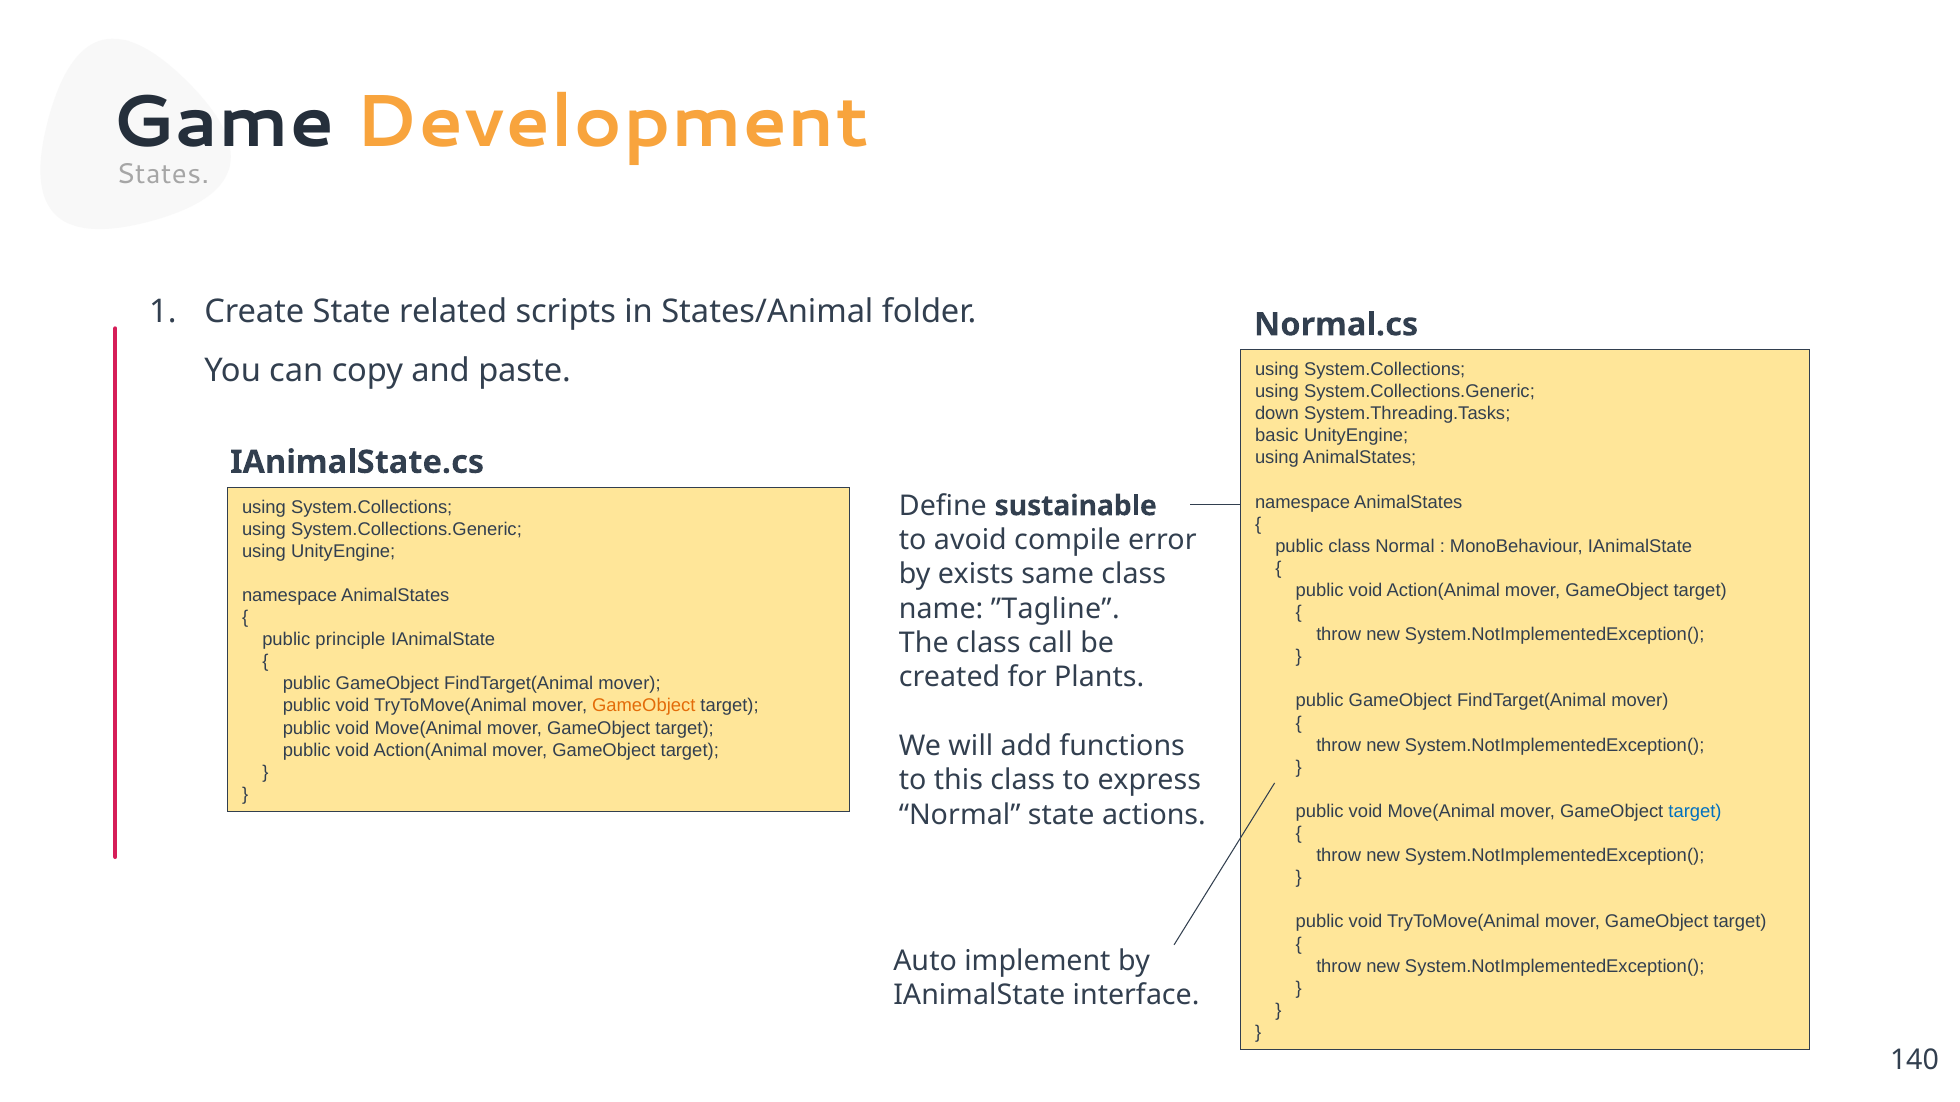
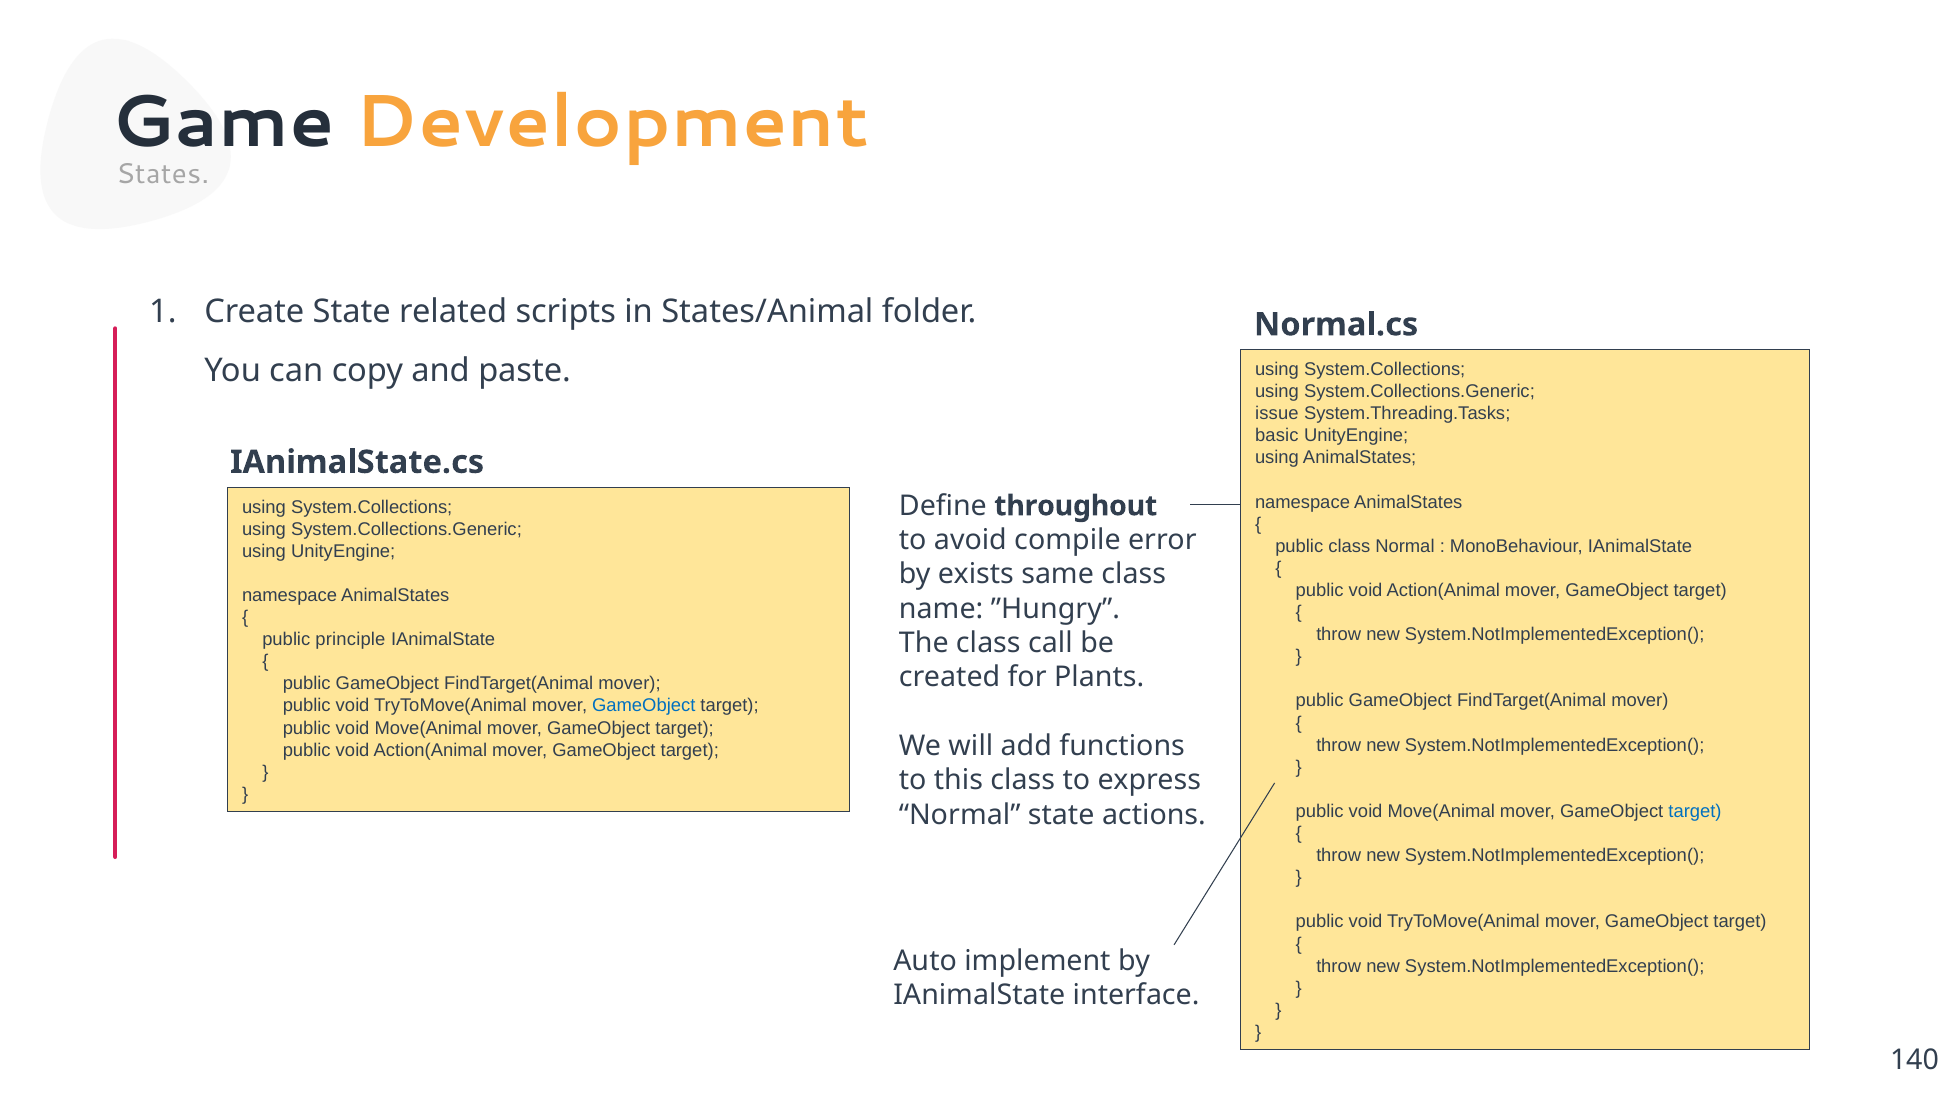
down: down -> issue (1277, 414)
sustainable: sustainable -> throughout (1076, 506)
”Tagline: ”Tagline -> ”Hungry (1055, 609)
GameObject colour: orange -> blue (644, 706)
